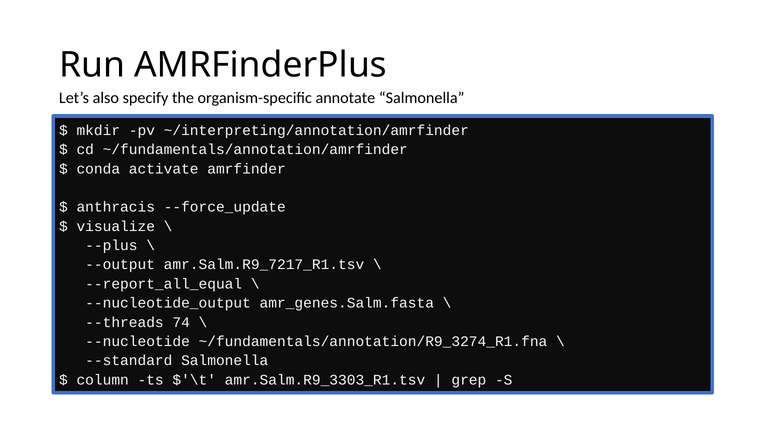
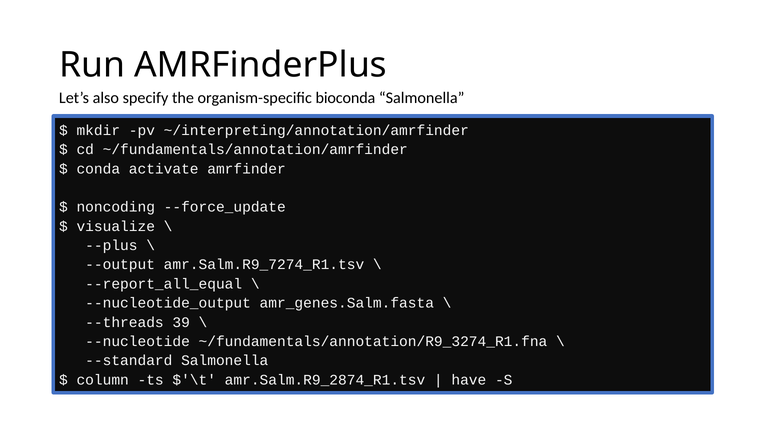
annotate: annotate -> bioconda (345, 98)
anthracis: anthracis -> noncoding (116, 207)
amr.Salm.R9_7217_R1.tsv: amr.Salm.R9_7217_R1.tsv -> amr.Salm.R9_7274_R1.tsv (264, 265)
74: 74 -> 39 (181, 322)
amr.Salm.R9_3303_R1.tsv: amr.Salm.R9_3303_R1.tsv -> amr.Salm.R9_2874_R1.tsv (325, 380)
grep: grep -> have (469, 380)
